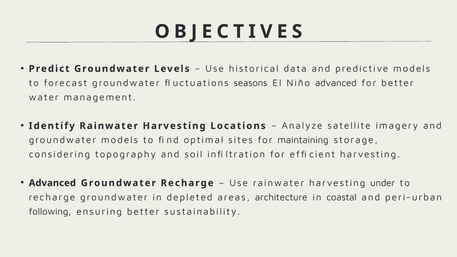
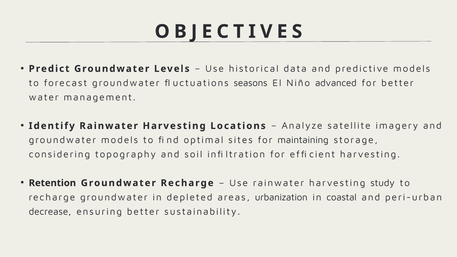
Advanced: Advanced -> Retention (52, 183)
under: under -> study (382, 183)
architecture: architecture -> urbanization (281, 197)
following: following -> decrease (50, 212)
